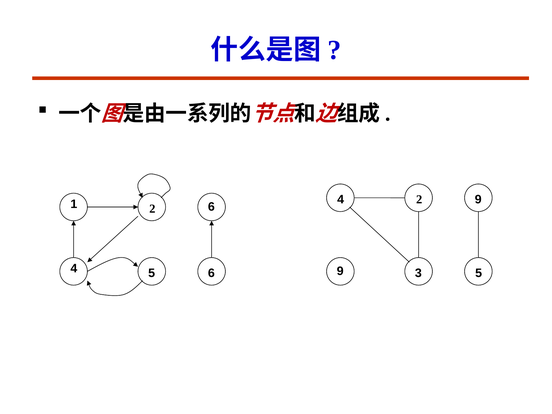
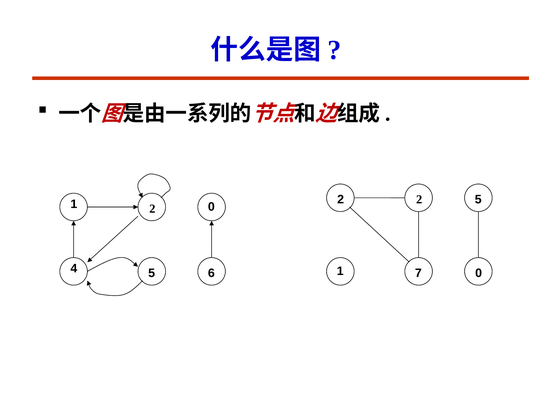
2 9: 9 -> 5 (478, 200)
1 4: 4 -> 2 (341, 200)
2 6: 6 -> 0 (211, 207)
4 9: 9 -> 1 (340, 271)
3: 3 -> 7 (418, 273)
6 5: 5 -> 0 (479, 273)
